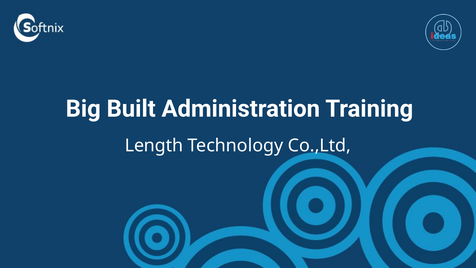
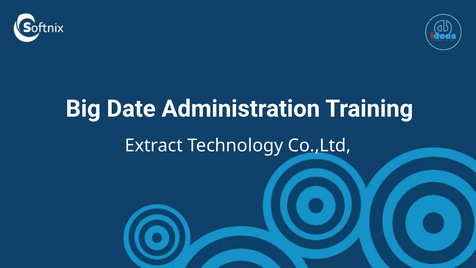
Built: Built -> Date (131, 109)
Length: Length -> Extract (154, 145)
